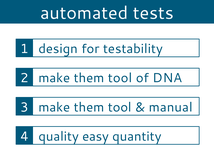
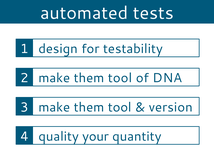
manual: manual -> version (171, 107)
easy: easy -> your (96, 136)
